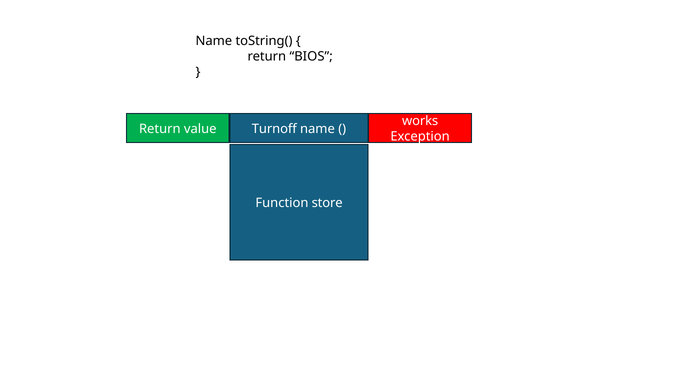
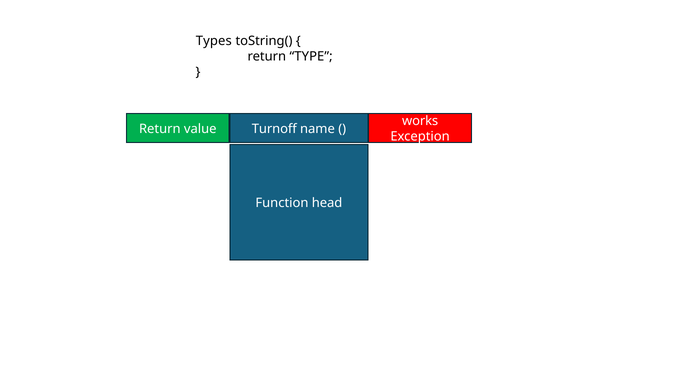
Name: Name -> Types (214, 41)
BIOS: BIOS -> TYPE (311, 57)
store: store -> head (327, 203)
